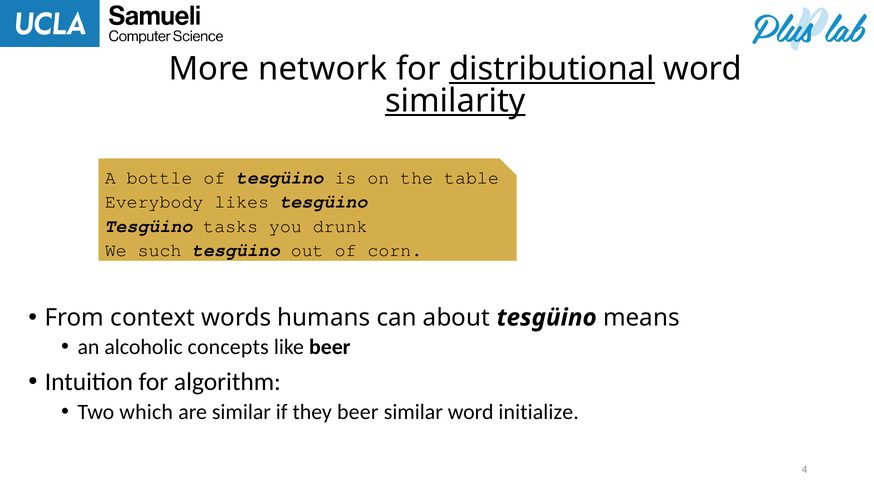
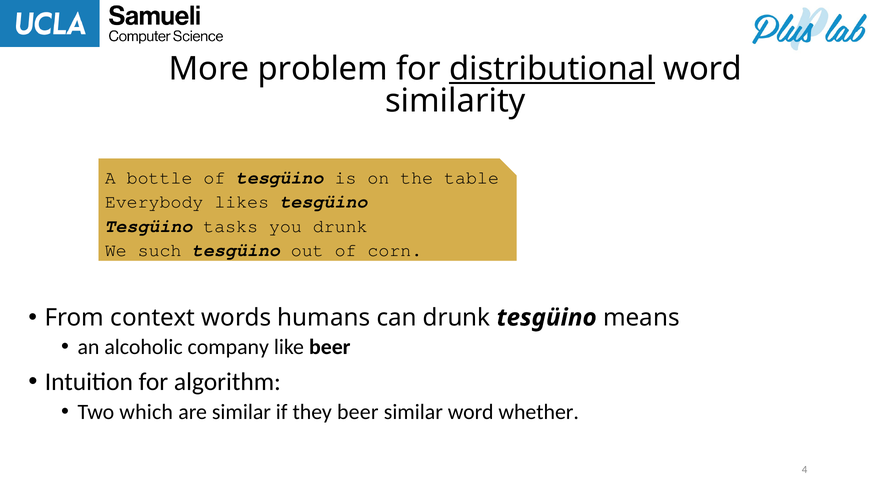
network: network -> problem (323, 69)
similarity underline: present -> none (455, 101)
can about: about -> drunk (456, 317)
concepts: concepts -> company (228, 347)
initialize: initialize -> whether (539, 412)
